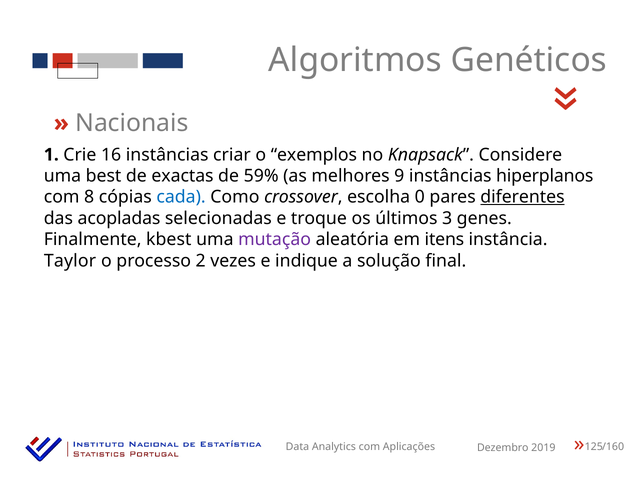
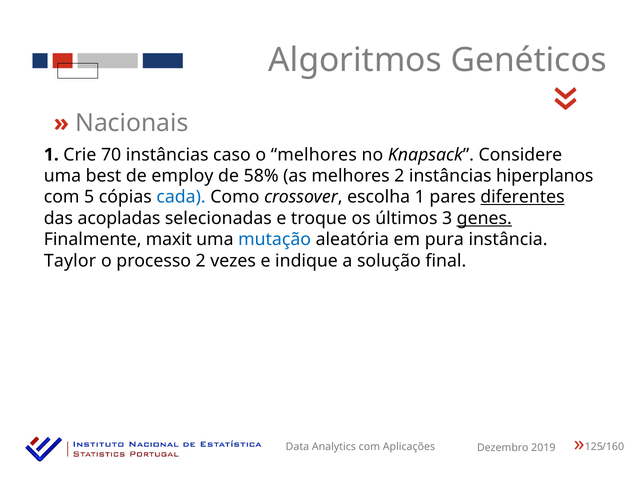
16: 16 -> 70 (111, 155)
criar: criar -> caso (232, 155)
o exemplos: exemplos -> melhores (314, 155)
exactas: exactas -> employ (182, 176)
59%: 59% -> 58% (261, 176)
melhores 9: 9 -> 2 (399, 176)
8: 8 -> 5 (89, 197)
escolha 0: 0 -> 1 (420, 197)
genes underline: none -> present (484, 218)
kbest: kbest -> maxit (169, 240)
mutação colour: purple -> blue (275, 240)
itens: itens -> pura (444, 240)
